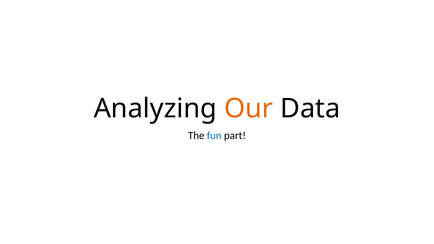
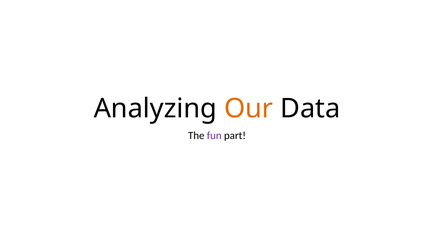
fun colour: blue -> purple (214, 136)
